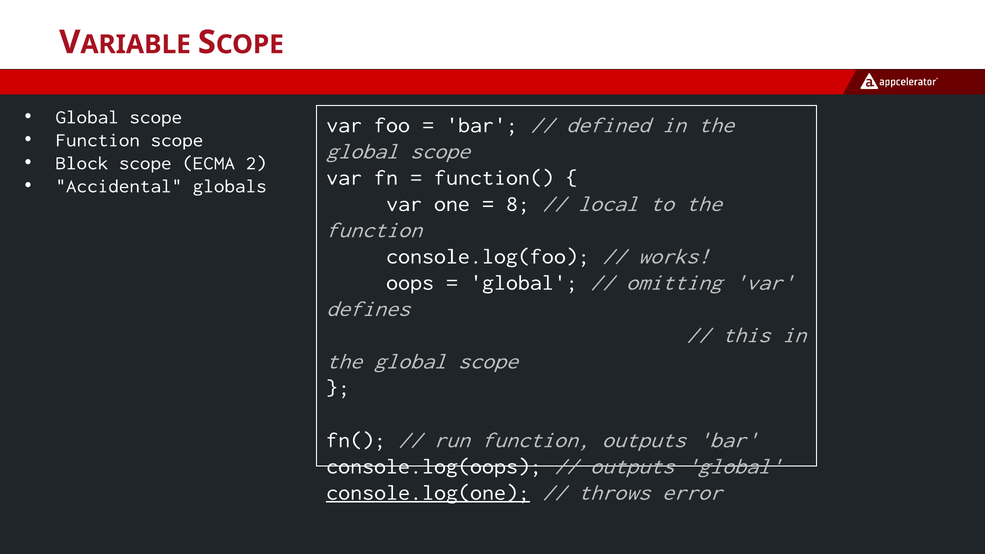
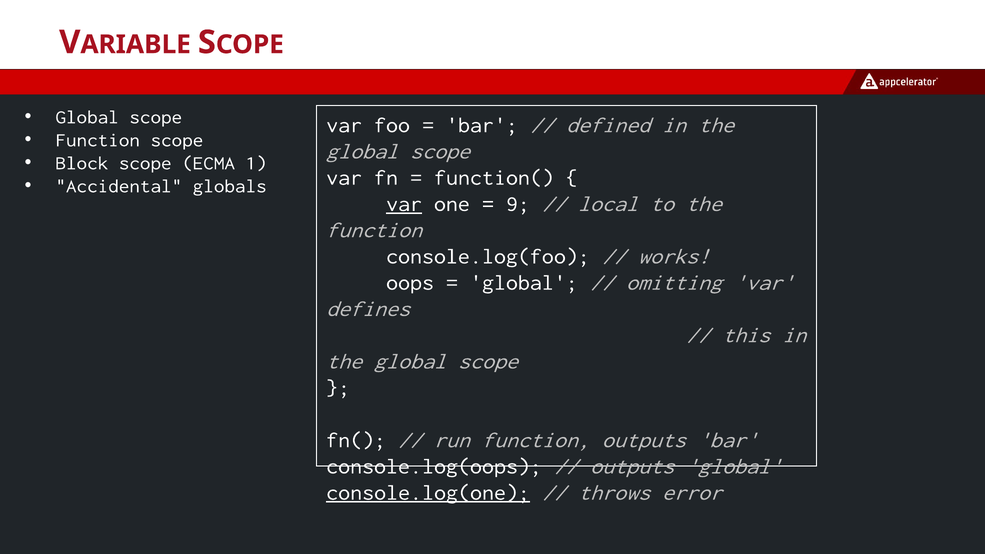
2: 2 -> 1 (256, 163)
var underline: none -> present (404, 204)
8: 8 -> 9 (518, 204)
